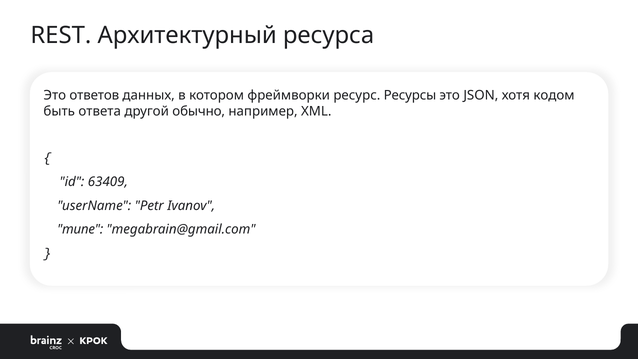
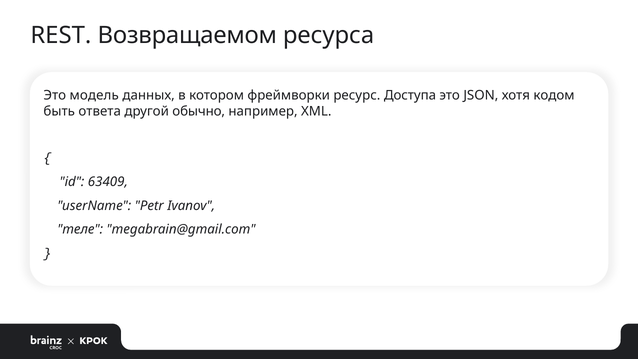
Архитектурный: Архитектурный -> Возвращаемом (187, 35)
ответов: ответов -> модель (94, 95)
Ресурсы: Ресурсы -> Доступа (410, 95)
типе: типе -> теле (80, 229)
